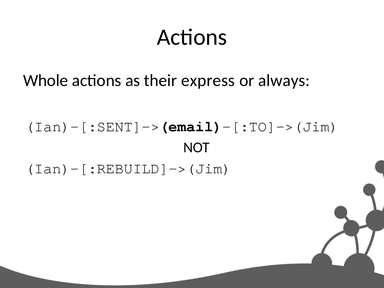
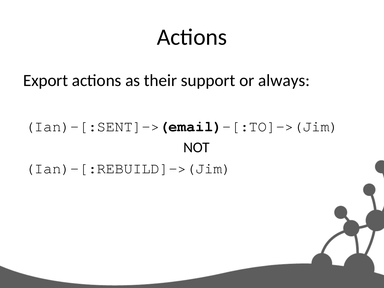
Whole: Whole -> Export (46, 81)
express: express -> support (208, 81)
